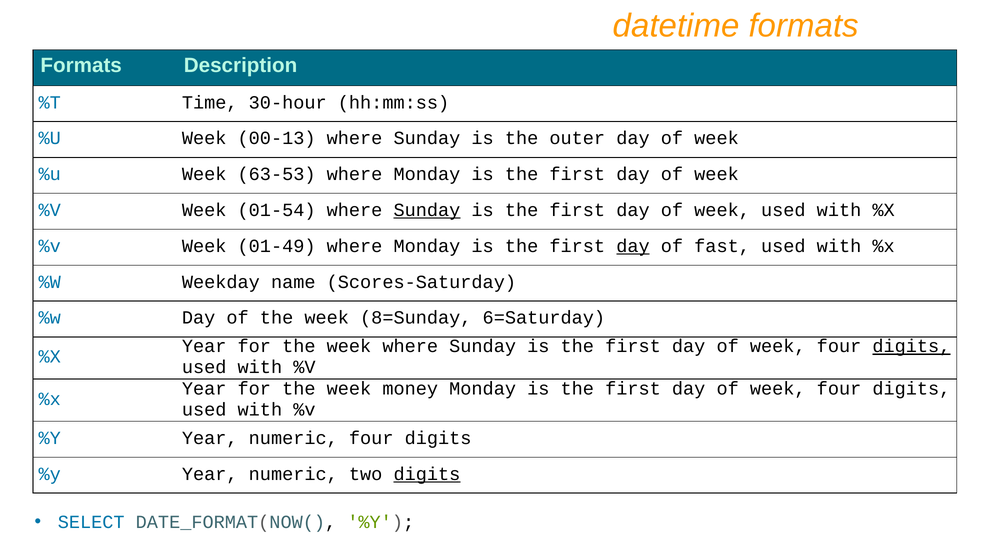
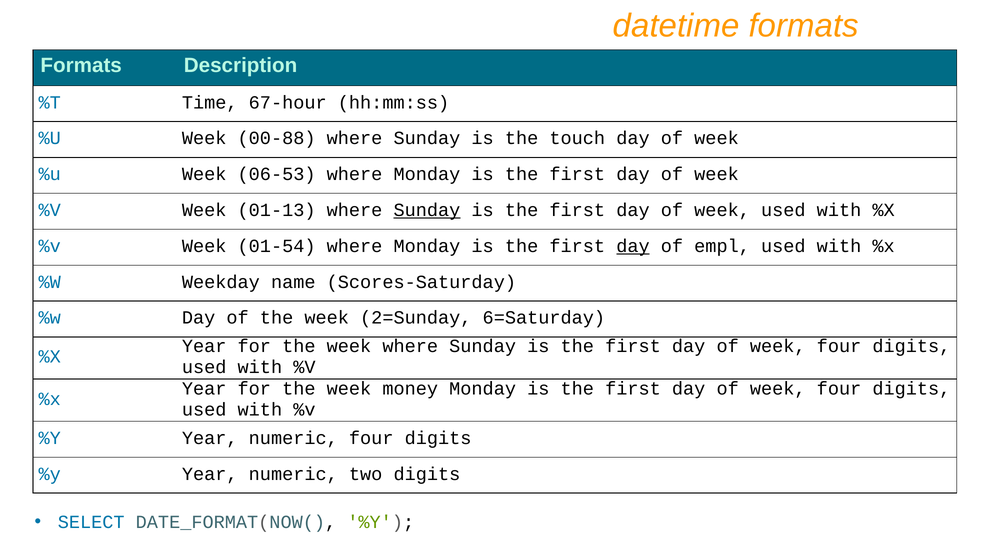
30-hour: 30-hour -> 67-hour (288, 102)
00-13: 00-13 -> 00-88 (277, 138)
outer: outer -> touch (577, 138)
63-53: 63-53 -> 06-53 (277, 174)
01-54: 01-54 -> 01-13 (277, 210)
01-49: 01-49 -> 01-54 (277, 246)
fast: fast -> empl (722, 246)
8=Sunday: 8=Sunday -> 2=Sunday (416, 318)
digits underline: present -> none (911, 346)
digits underline: present -> none (427, 474)
